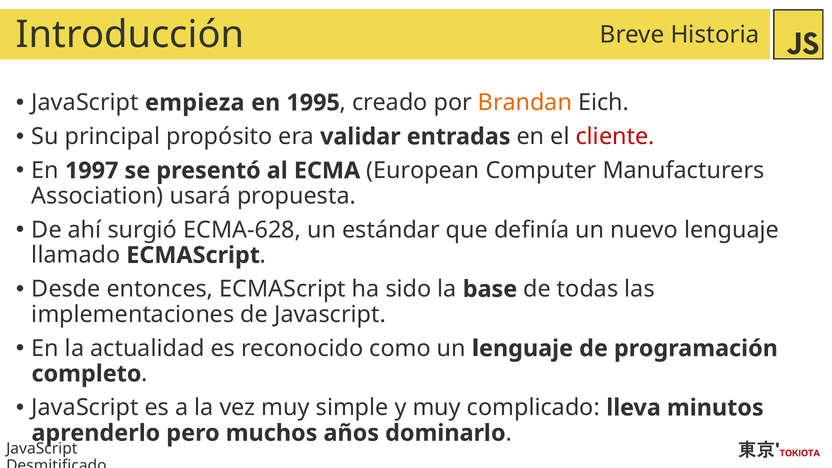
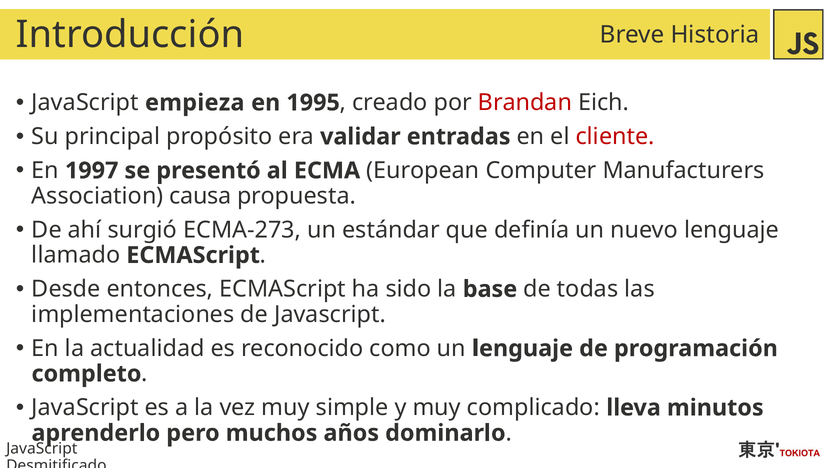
Brandan colour: orange -> red (525, 103)
usará: usará -> causa (200, 196)
ECMA-628: ECMA-628 -> ECMA-273 (242, 230)
